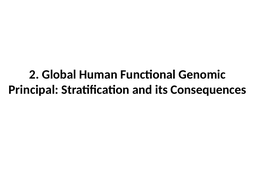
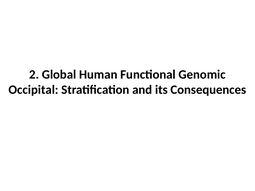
Principal: Principal -> Occipital (34, 90)
